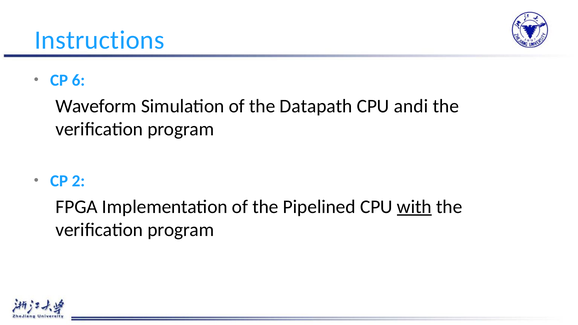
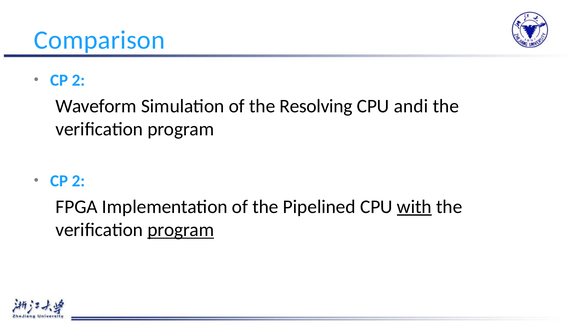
Instructions: Instructions -> Comparison (99, 40)
6: 6 -> 2 (78, 80)
Datapath: Datapath -> Resolving (316, 106)
program underline: none -> present (181, 230)
